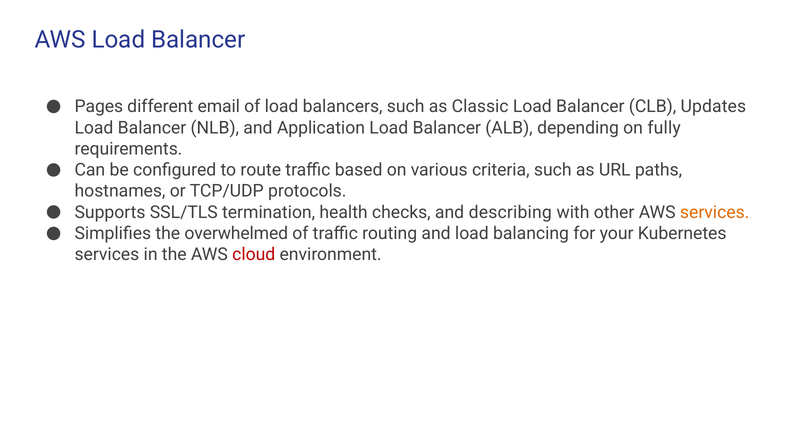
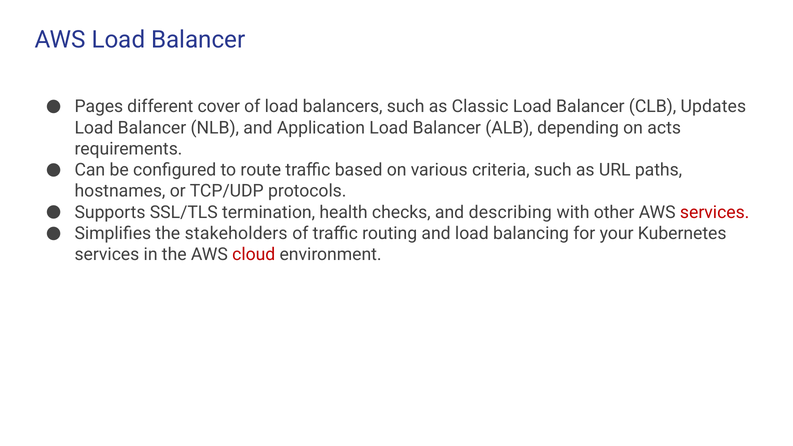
email: email -> cover (219, 107)
fully: fully -> acts (664, 128)
services colour: orange -> red (715, 212)
overwhelmed: overwhelmed -> stakeholders (236, 233)
